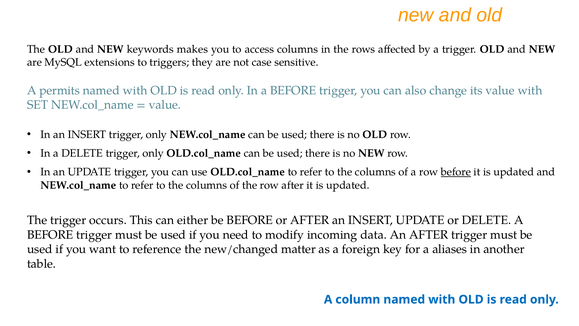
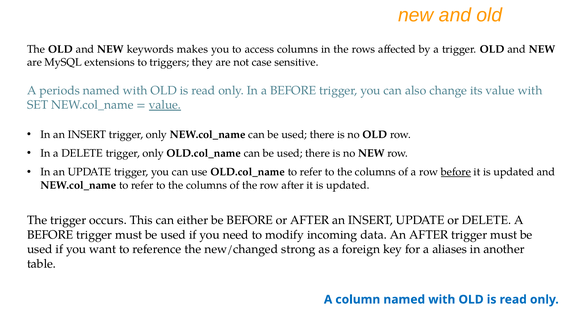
permits: permits -> periods (60, 90)
value underline: none -> present (165, 105)
matter: matter -> strong (298, 249)
